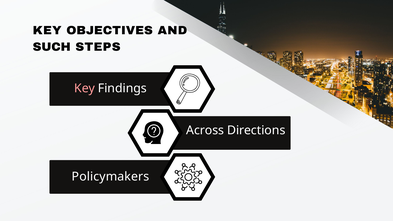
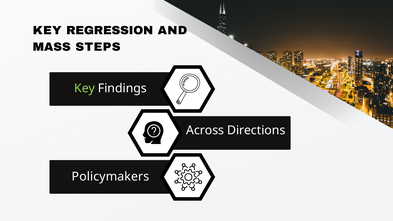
OBJECTIVES: OBJECTIVES -> REGRESSION (110, 30)
SUCH: SUCH -> MASS (52, 47)
Key colour: pink -> light green (85, 88)
